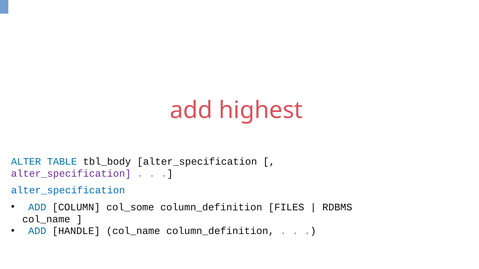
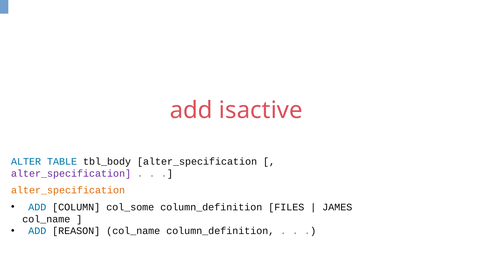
highest: highest -> isactive (261, 111)
alter_specification colour: blue -> orange (68, 191)
RDBMS: RDBMS -> JAMES (337, 207)
HANDLE: HANDLE -> REASON (76, 231)
